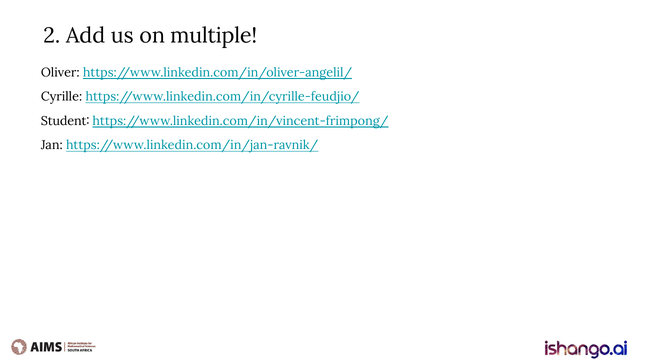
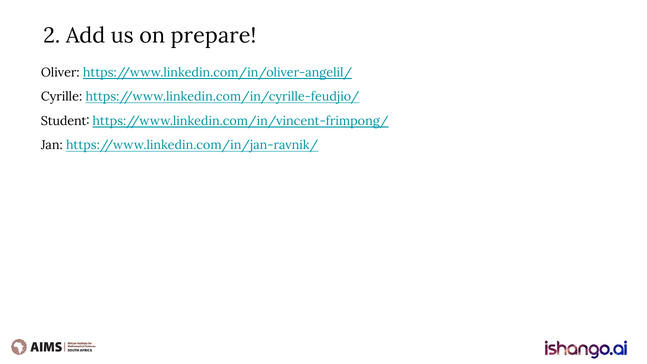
multiple: multiple -> prepare (213, 36)
